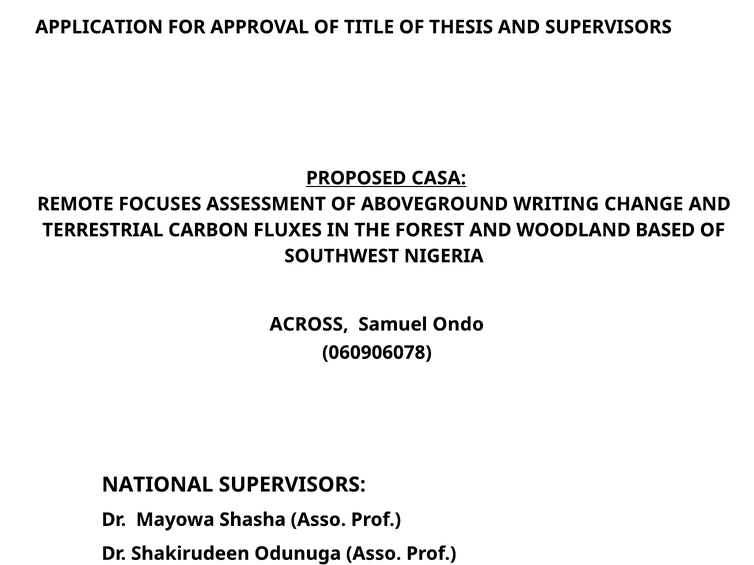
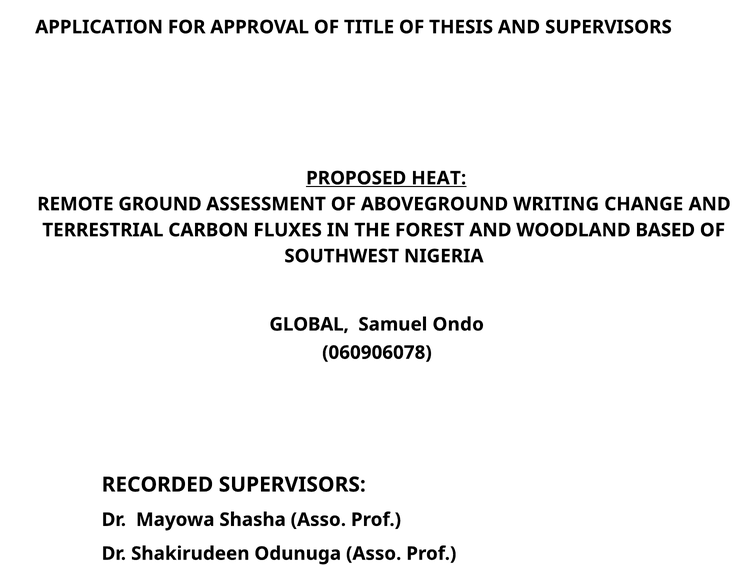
CASA: CASA -> HEAT (439, 178)
FOCUSES: FOCUSES -> GROUND (160, 204)
ACROSS: ACROSS -> GLOBAL (309, 325)
NATIONAL: NATIONAL -> RECORDED (157, 485)
